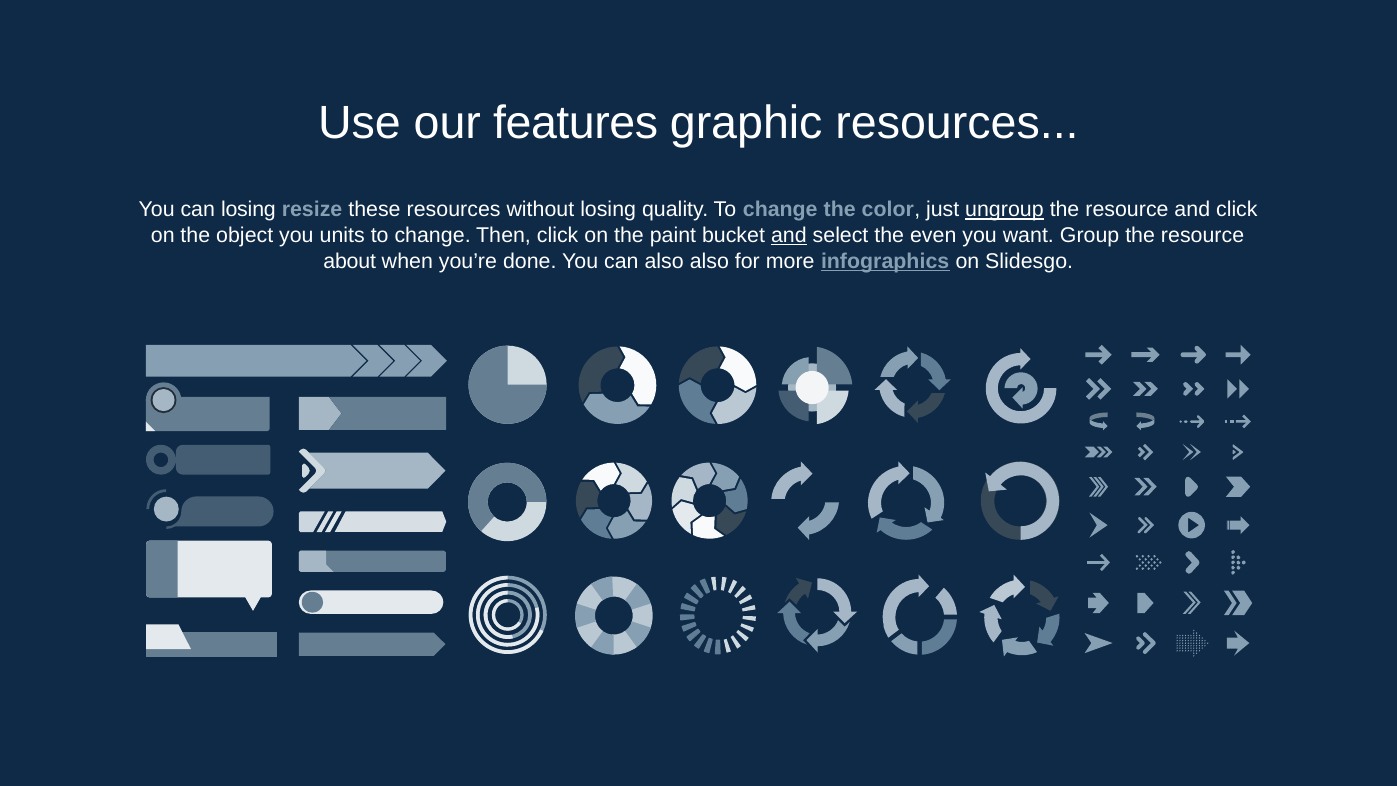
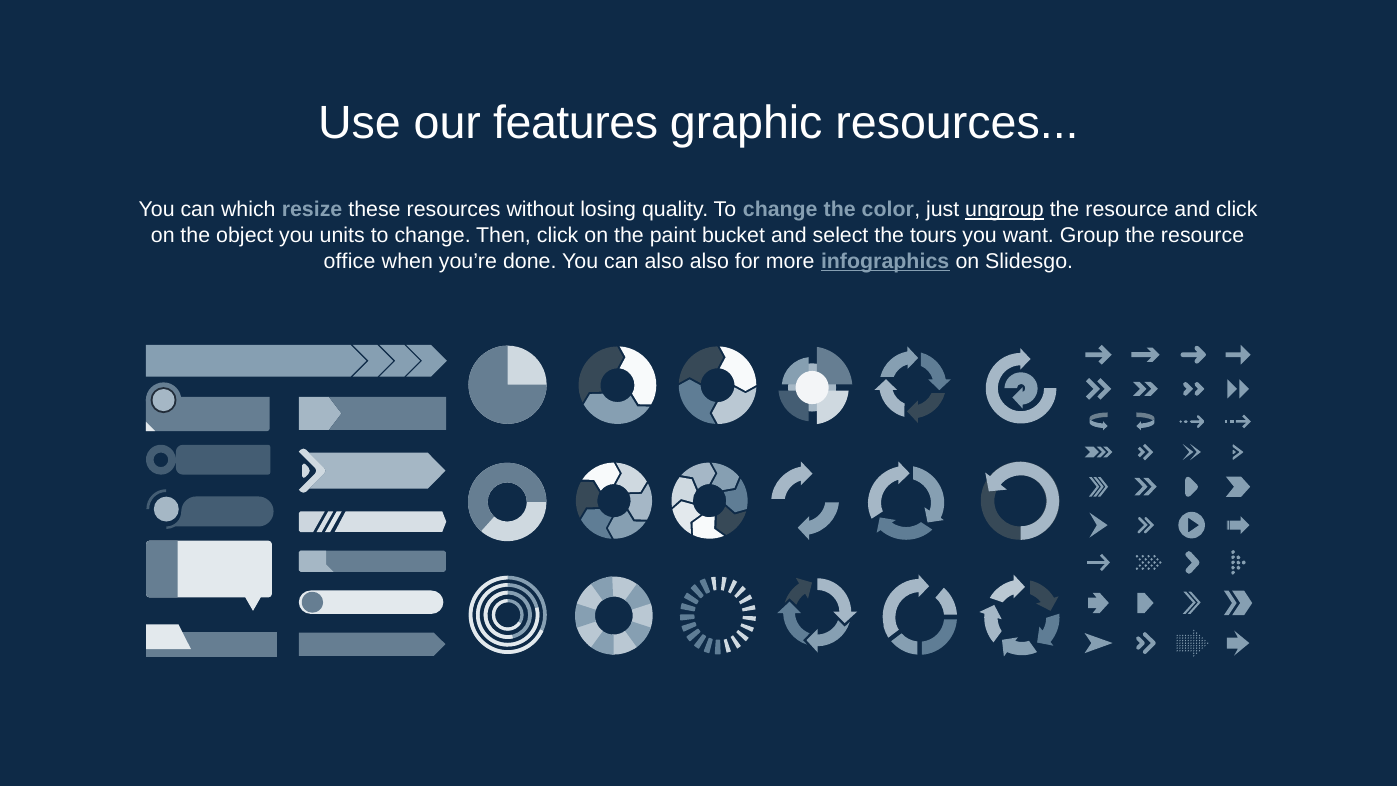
can losing: losing -> which (248, 210)
and underline: present -> none (789, 235)
even: even -> tours (933, 235)
about: about -> office (350, 261)
